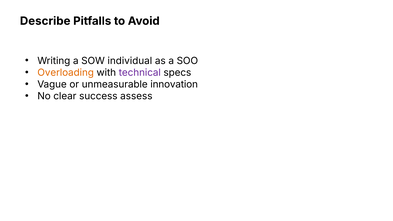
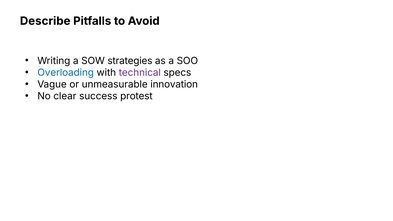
individual: individual -> strategies (130, 61)
Overloading colour: orange -> blue (66, 73)
assess: assess -> protest (136, 96)
